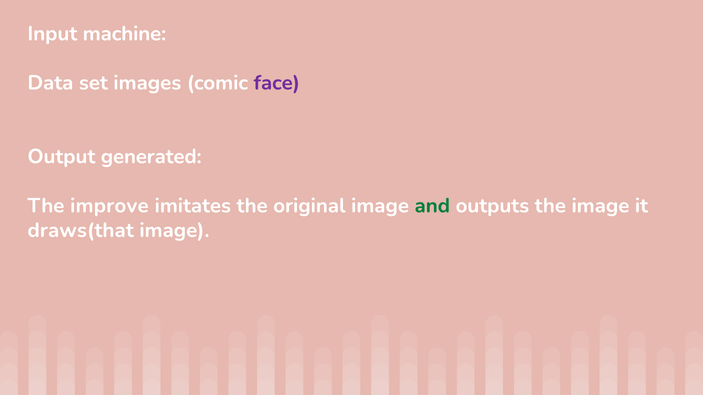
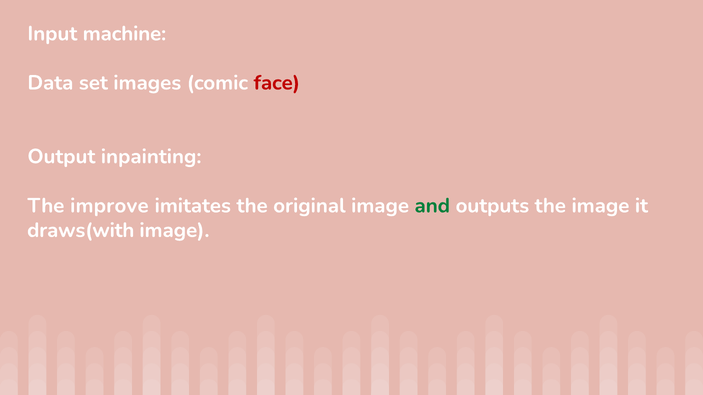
face colour: purple -> red (277, 83)
generated: generated -> inpainting (151, 157)
draws(that: draws(that -> draws(with (81, 230)
